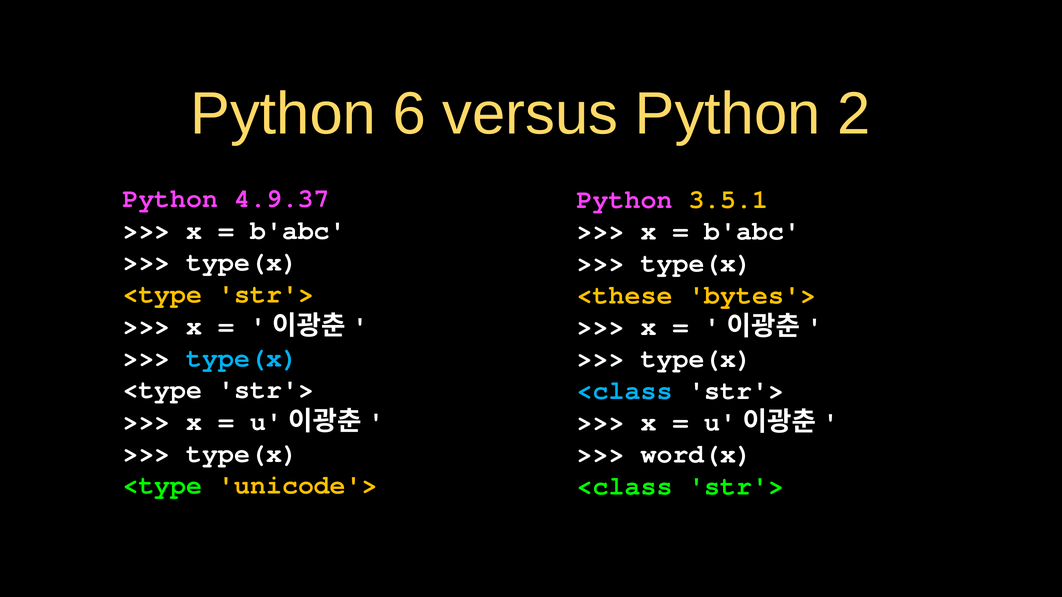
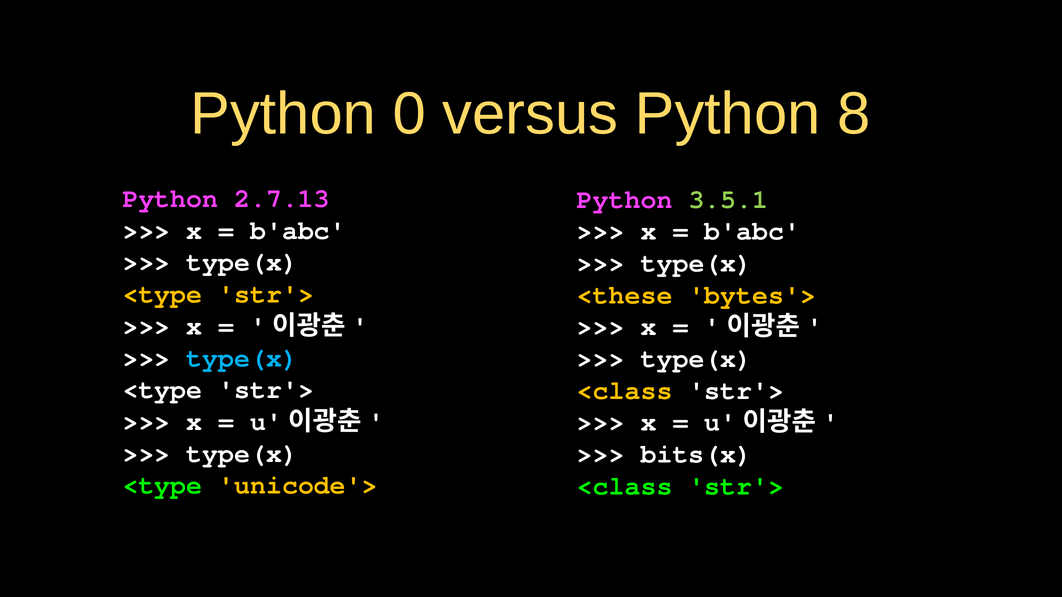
6: 6 -> 0 (409, 114)
2: 2 -> 8 (854, 114)
4.9.37: 4.9.37 -> 2.7.13 (282, 199)
3.5.1 colour: yellow -> light green (728, 199)
<class colour: light blue -> yellow (625, 391)
word(x: word(x -> bits(x (696, 454)
